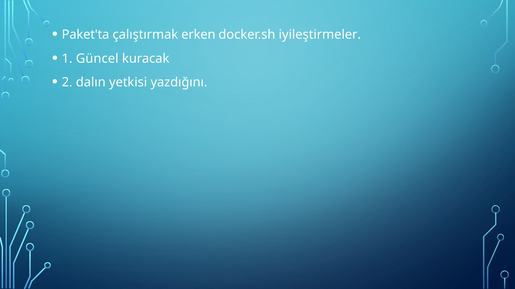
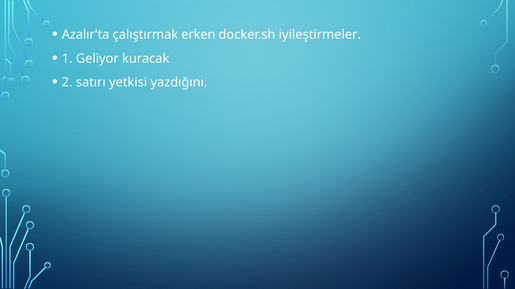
Paket'ta: Paket'ta -> Azalır'ta (86, 35)
Güncel: Güncel -> Geliyor (97, 59)
dalın: dalın -> satırı (91, 83)
